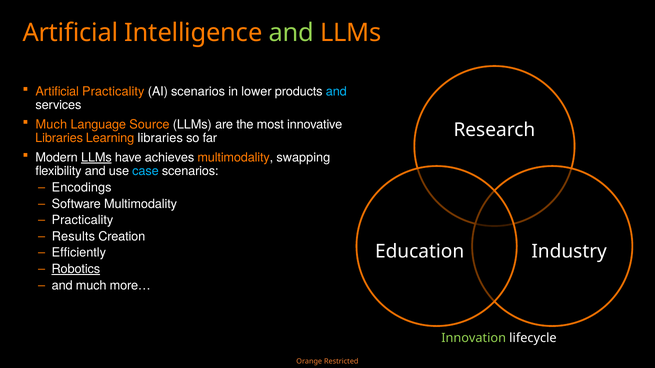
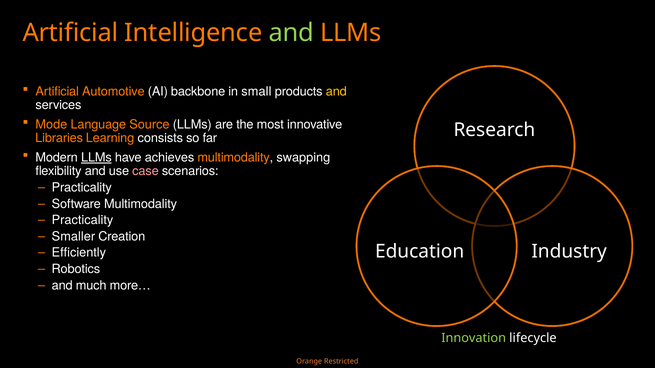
Artificial Practicality: Practicality -> Automotive (113, 92)
AI scenarios: scenarios -> backbone (198, 92)
lower: lower -> small (256, 92)
and colour: light blue -> yellow (336, 92)
Much: Much -> Mode (51, 125)
Learning libraries: libraries -> consists (160, 138)
case colour: light blue -> pink (146, 171)
Encodings: Encodings -> Practicality (82, 188)
Results: Results -> Smaller (73, 237)
Robotics underline: present -> none (76, 269)
